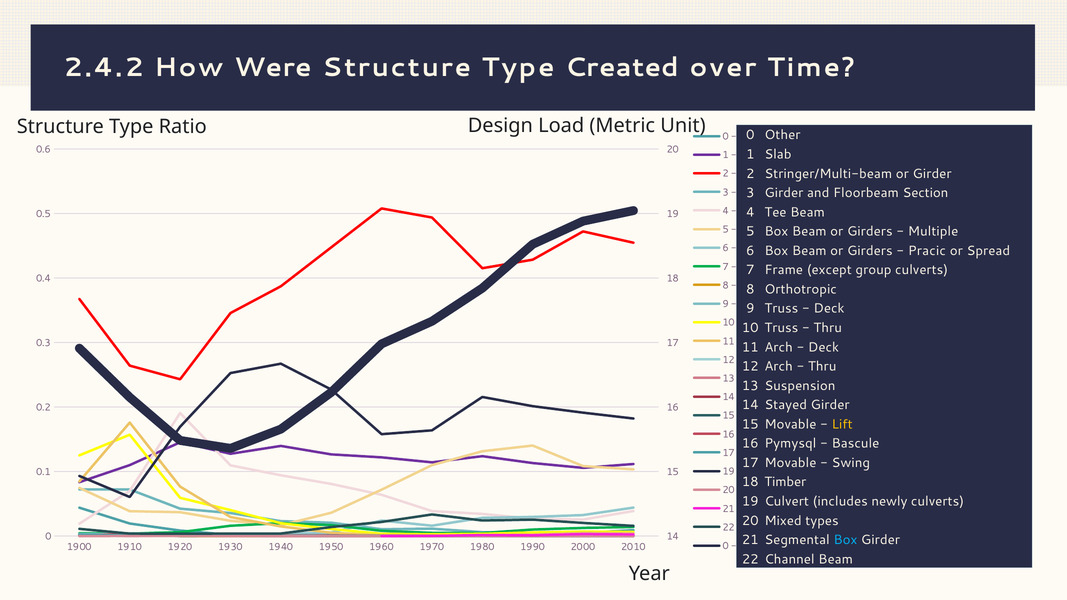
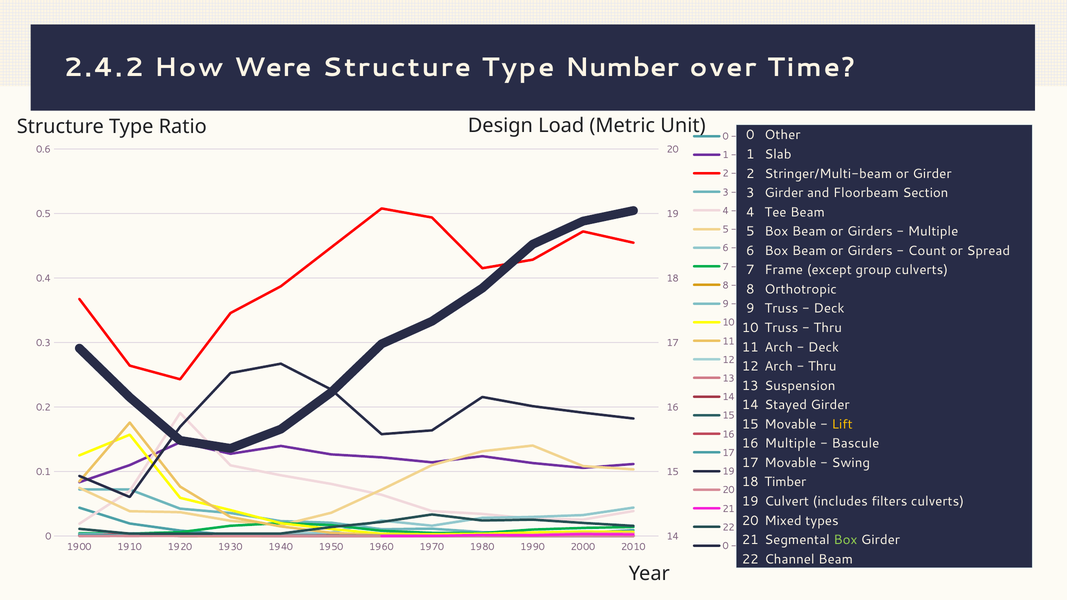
Created: Created -> Number (622, 68)
Pracic: Pracic -> Count (927, 251)
16 Pymysql: Pymysql -> Multiple (790, 444)
newly: newly -> filters (889, 501)
Box colour: light blue -> light green (845, 540)
